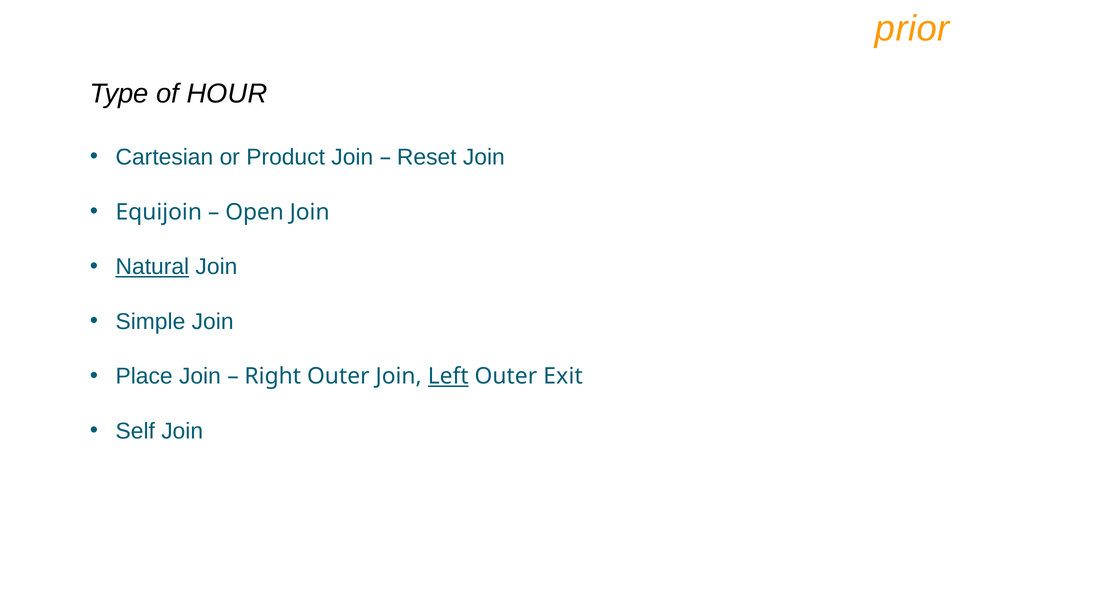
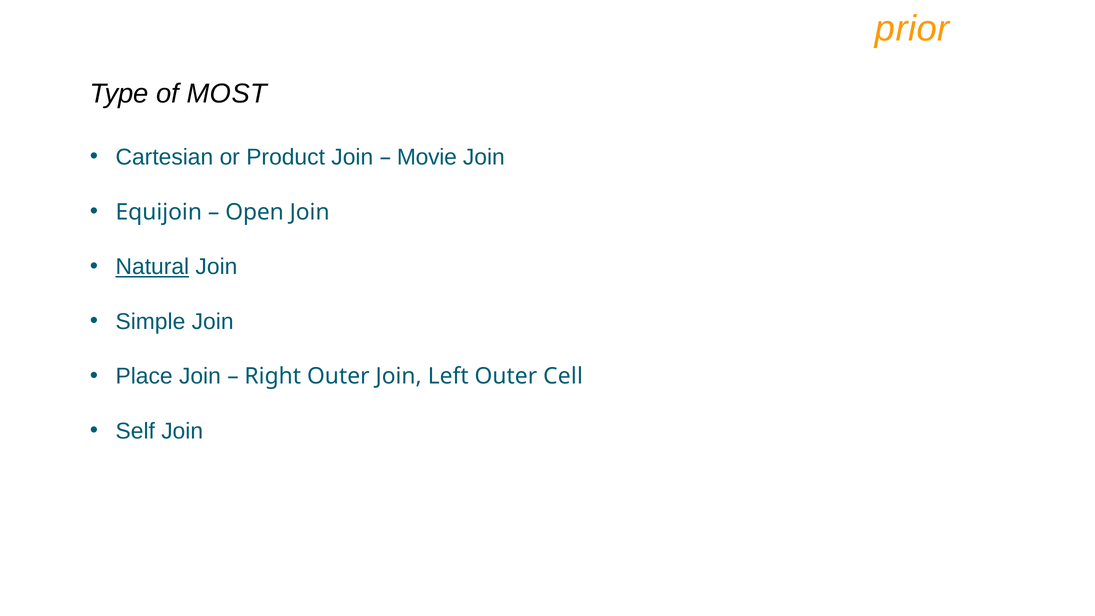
HOUR: HOUR -> MOST (227, 94)
Reset: Reset -> Movie (427, 157)
Left underline: present -> none (448, 376)
Exit: Exit -> Cell (563, 376)
